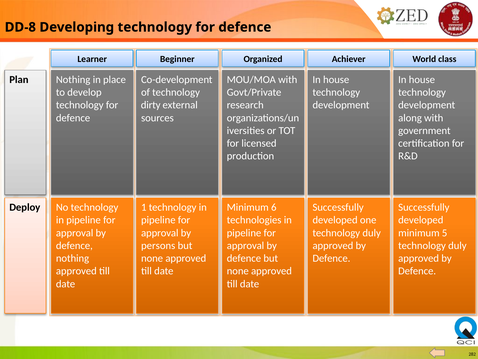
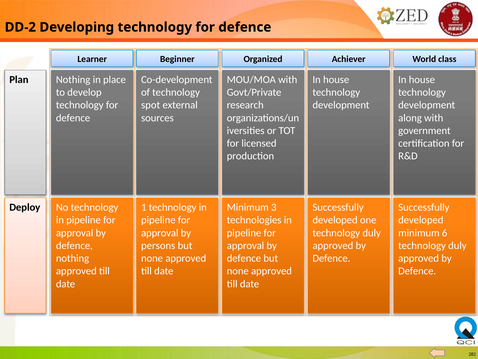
DD-8: DD-8 -> DD-2 (20, 27)
dirty: dirty -> spot (151, 105)
6: 6 -> 3 (274, 207)
5: 5 -> 6 (445, 233)
